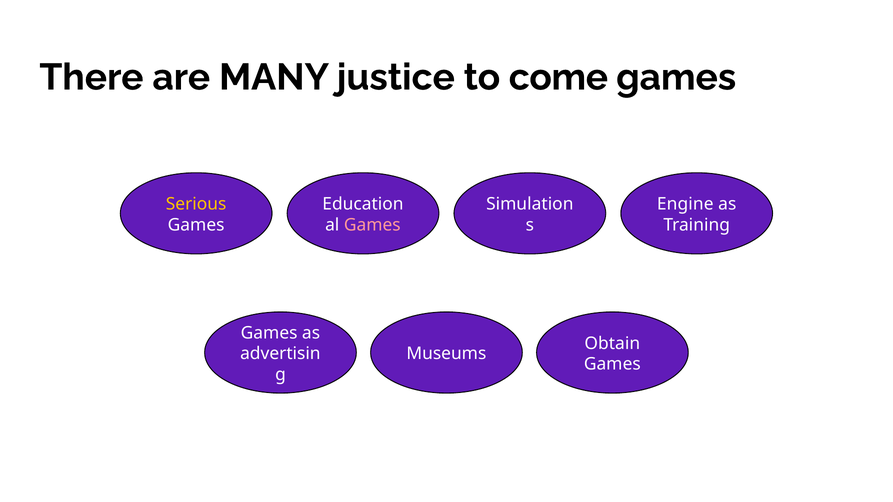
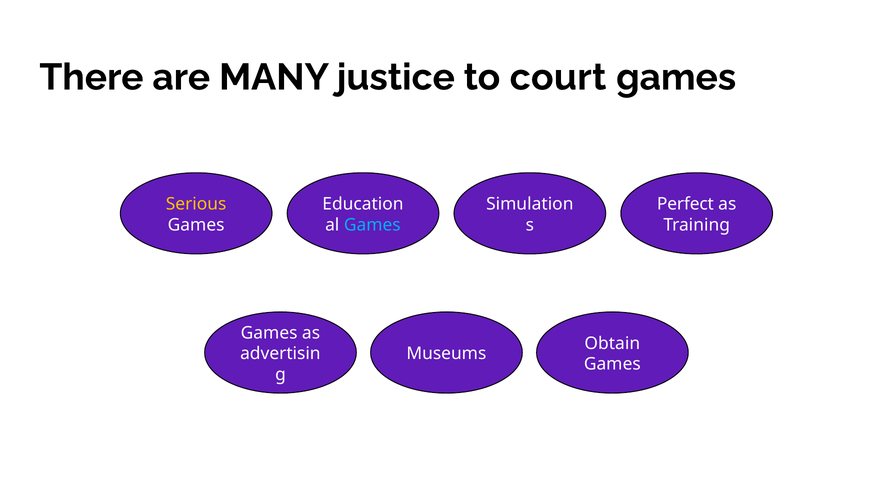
come: come -> court (558, 77)
Engine: Engine -> Perfect (685, 204)
Games colour: pink -> light blue (372, 225)
